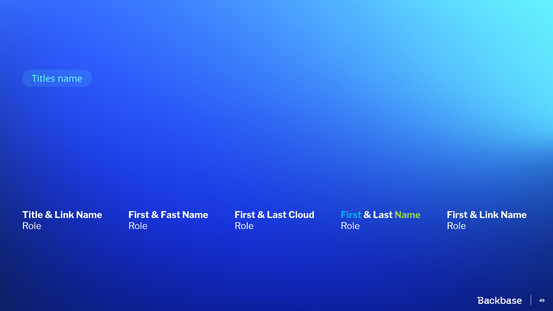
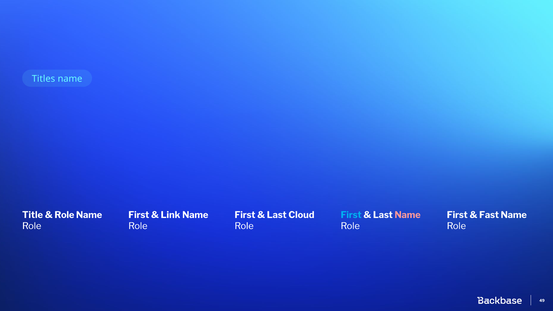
Link: Link -> Role (64, 215)
Fast: Fast -> Link (170, 215)
Name colour: light green -> pink (408, 215)
Link: Link -> Fast (489, 215)
